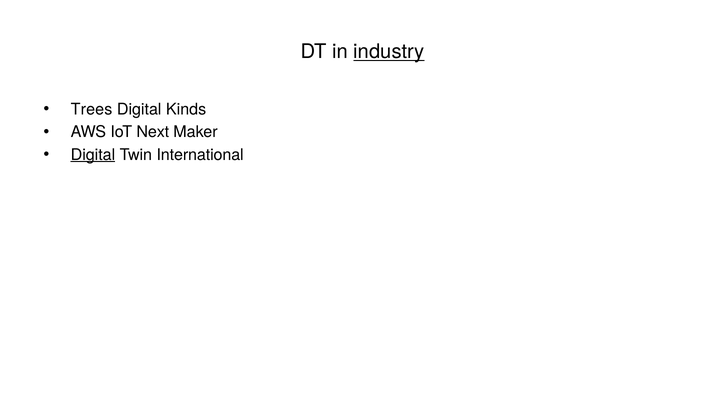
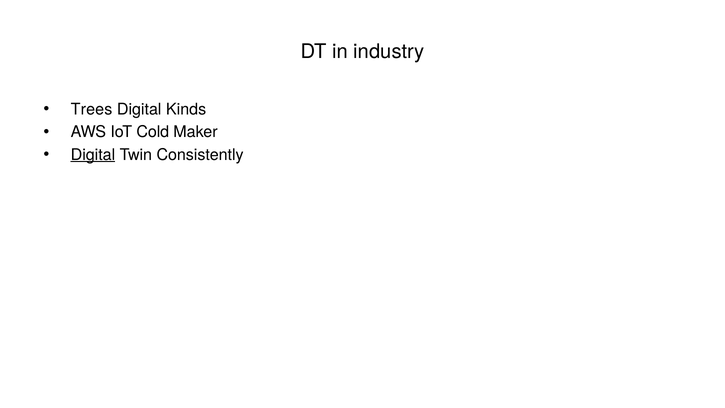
industry underline: present -> none (389, 52)
Next: Next -> Cold (153, 132)
International: International -> Consistently (200, 155)
